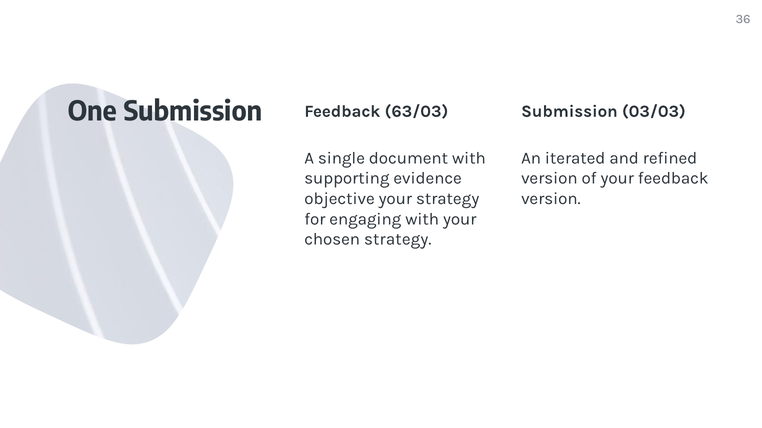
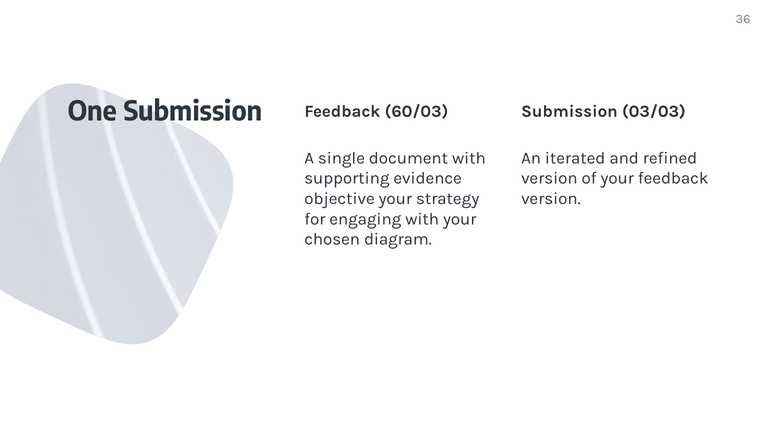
63/03: 63/03 -> 60/03 (416, 111)
chosen strategy: strategy -> diagram (398, 240)
